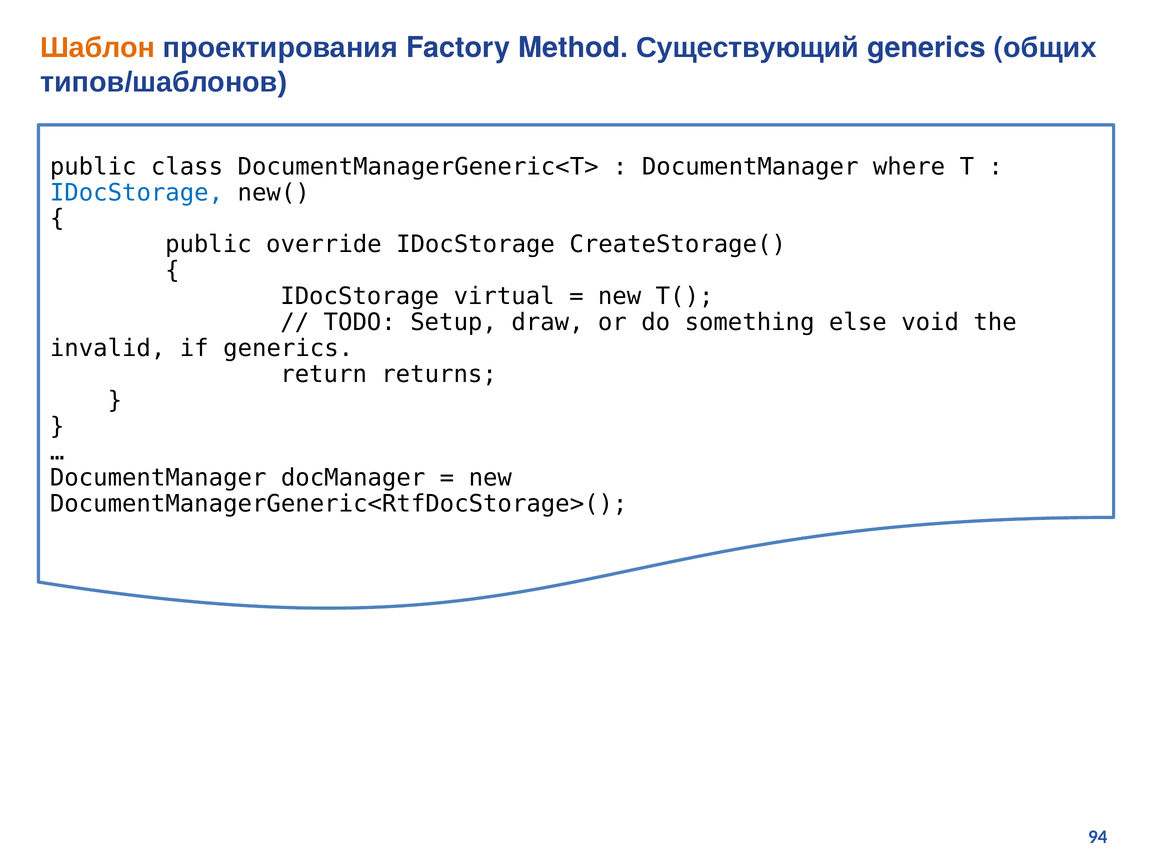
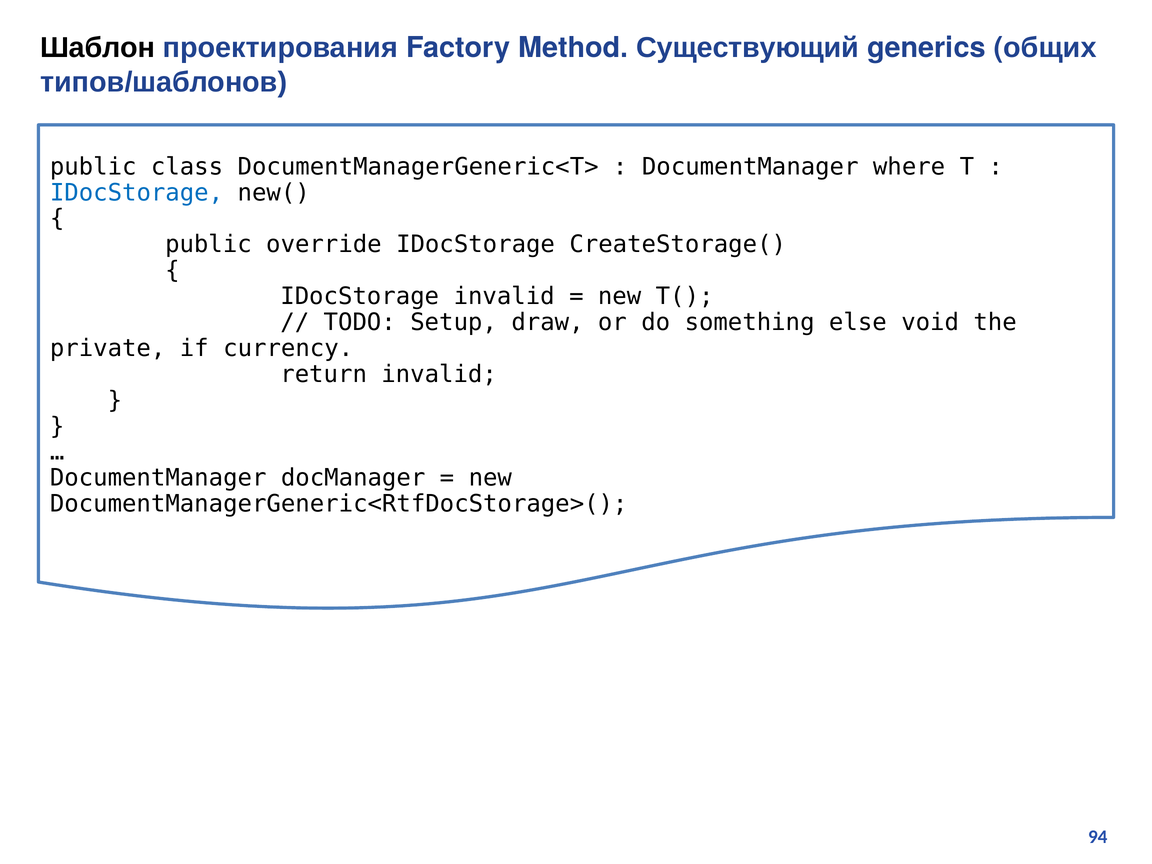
Шаблон colour: orange -> black (98, 48)
IDocStorage virtual: virtual -> invalid (504, 296)
invalid: invalid -> private (108, 348)
if generics: generics -> currency (288, 348)
return returns: returns -> invalid (439, 374)
